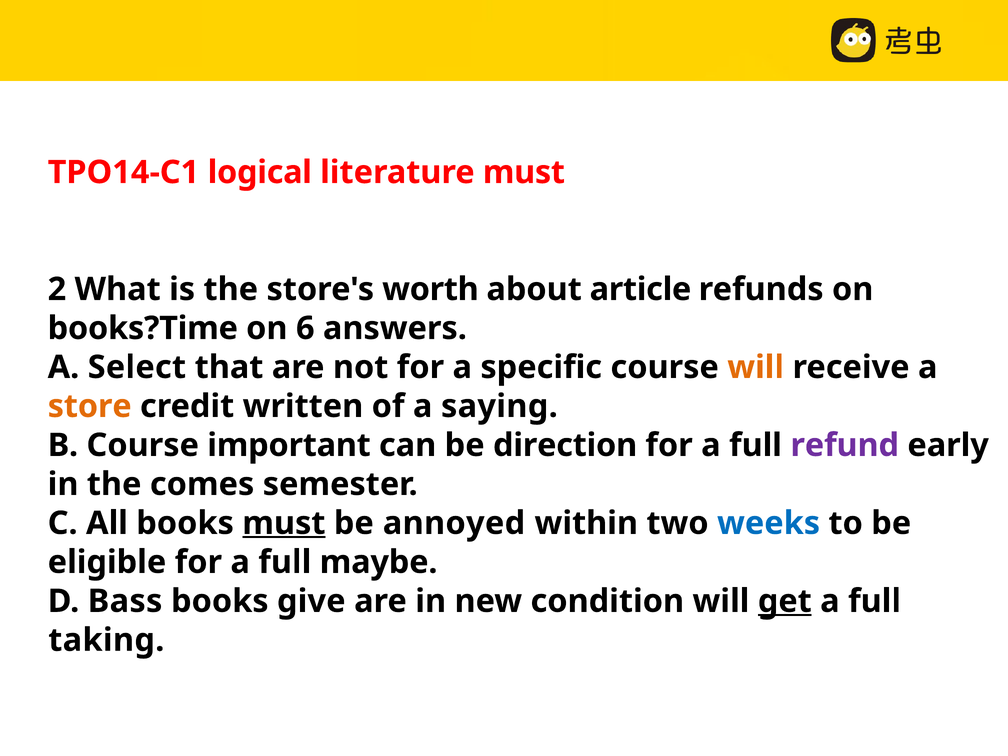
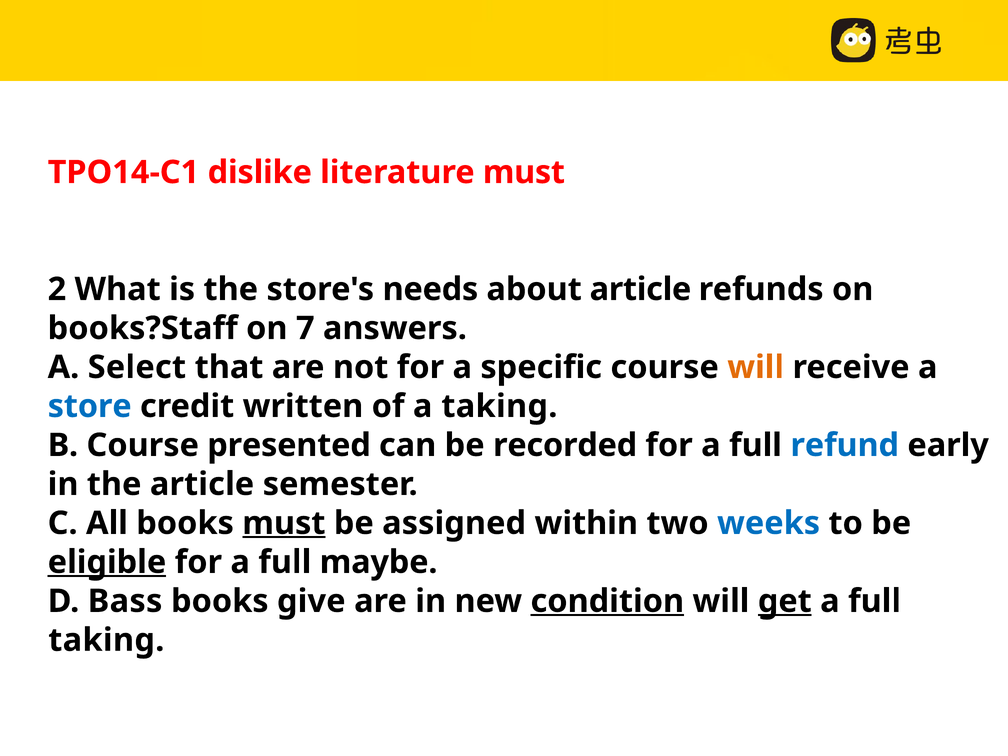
logical: logical -> dislike (260, 172)
worth: worth -> needs (430, 289)
books?Time: books?Time -> books?Staff (143, 328)
6: 6 -> 7 (305, 328)
store colour: orange -> blue (90, 406)
a saying: saying -> taking (499, 406)
important: important -> presented (289, 445)
direction: direction -> recorded (565, 445)
refund colour: purple -> blue (845, 445)
the comes: comes -> article (202, 484)
annoyed: annoyed -> assigned (454, 523)
eligible underline: none -> present (107, 562)
condition underline: none -> present (607, 601)
